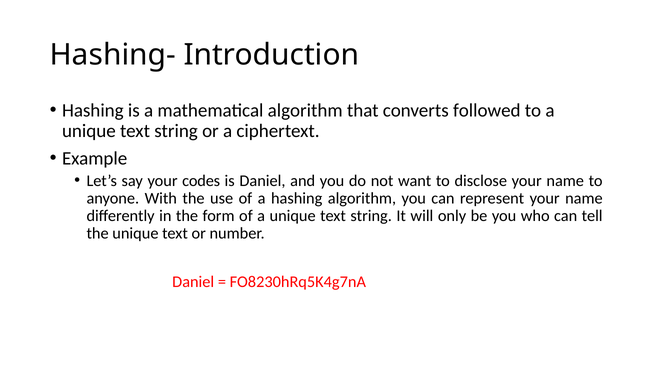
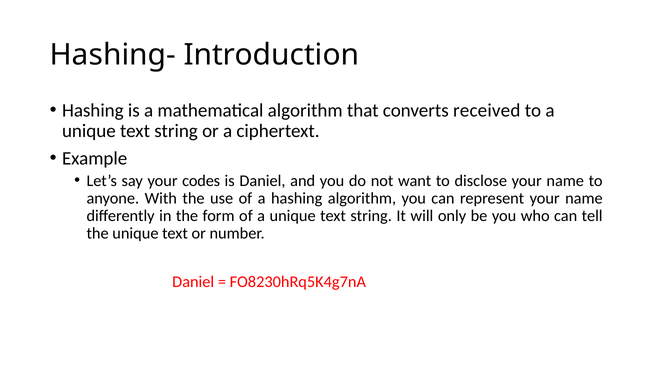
followed: followed -> received (487, 110)
